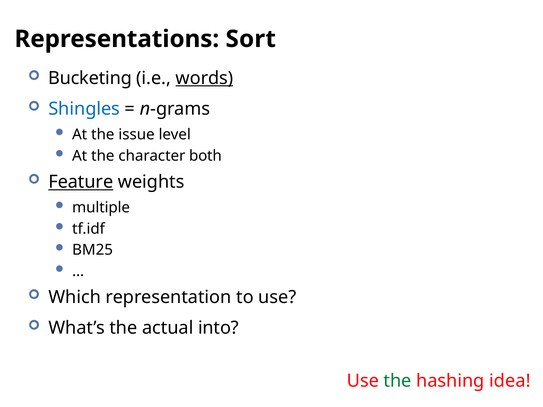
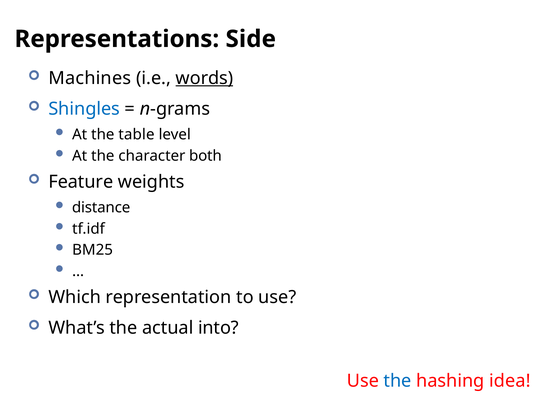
Sort: Sort -> Side (251, 39)
Bucketing: Bucketing -> Machines (90, 78)
issue: issue -> table (136, 135)
Feature underline: present -> none (81, 182)
multiple: multiple -> distance (101, 208)
the colour: green -> blue (398, 381)
